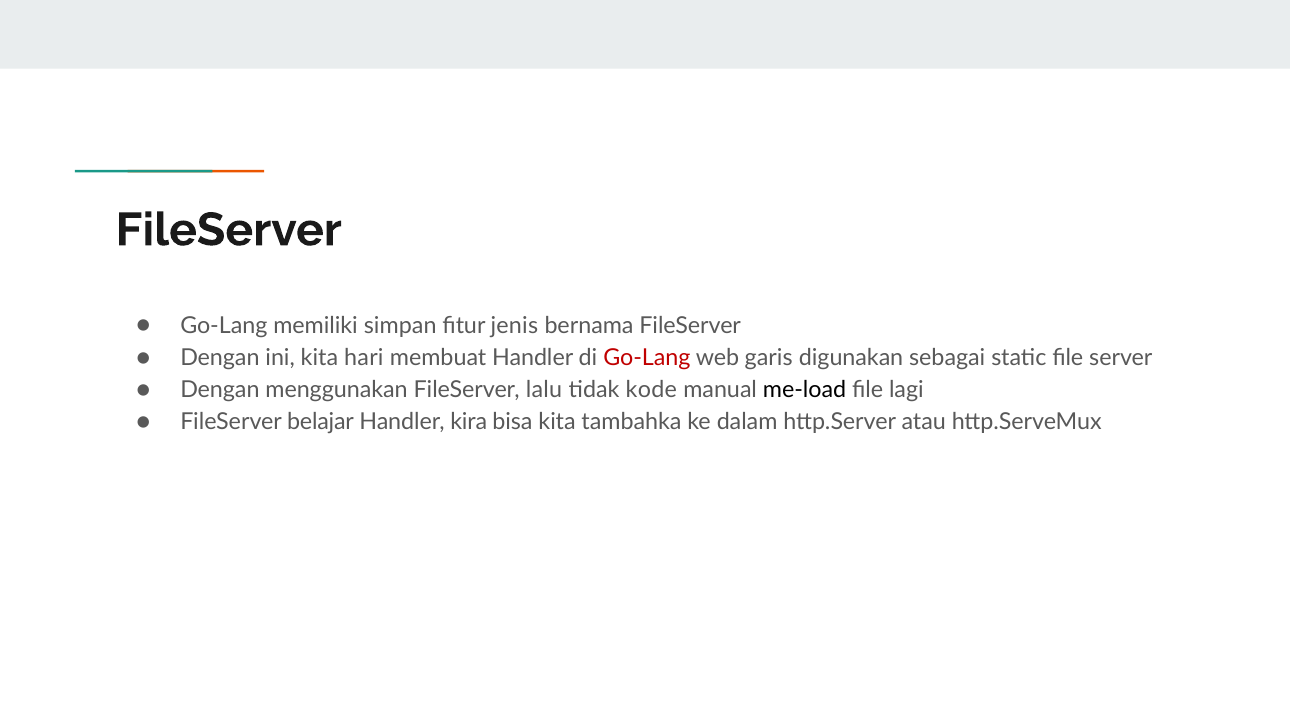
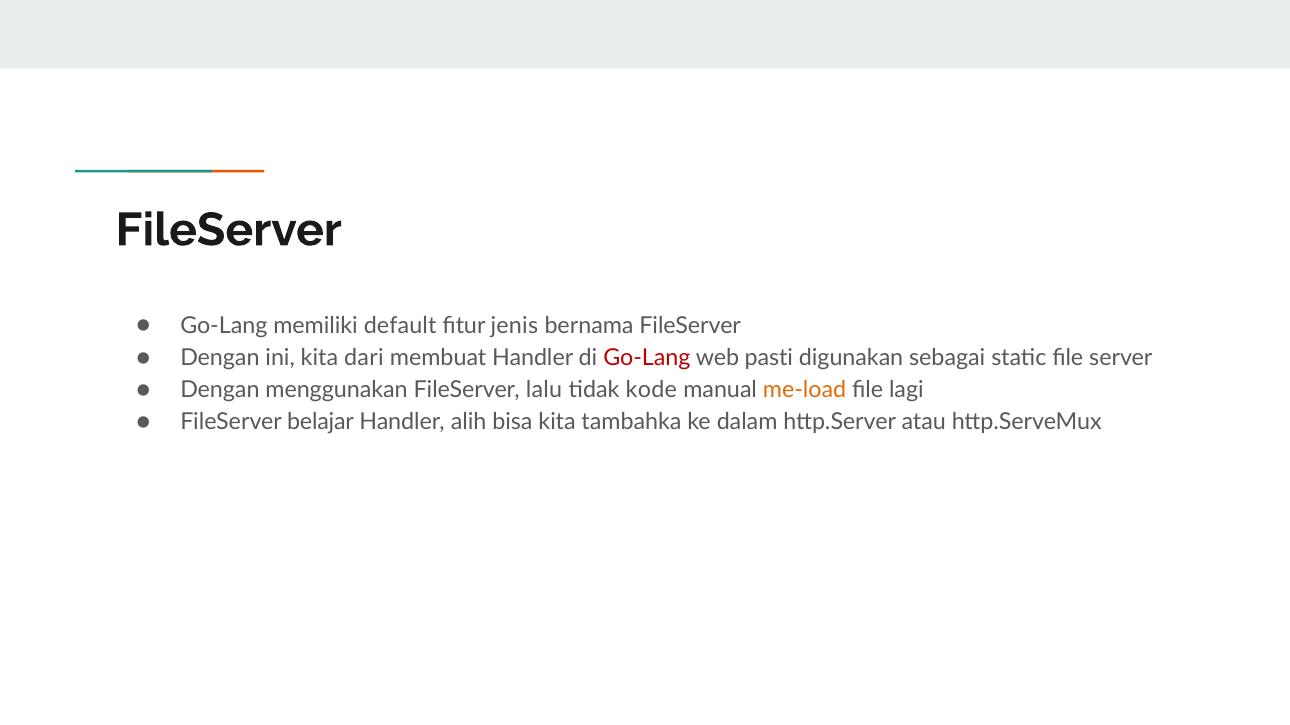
simpan: simpan -> default (400, 326)
hari: hari -> dari (364, 358)
garis: garis -> pasti (769, 358)
me-load colour: black -> orange (805, 390)
kira: kira -> alih (469, 422)
